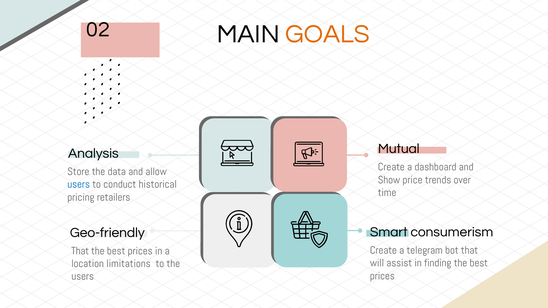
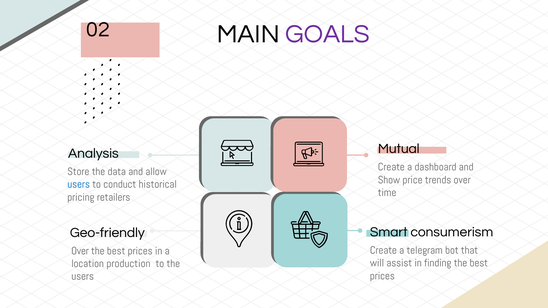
GOALS colour: orange -> purple (327, 34)
That: That -> Over (80, 251)
limitations: limitations -> production (128, 264)
